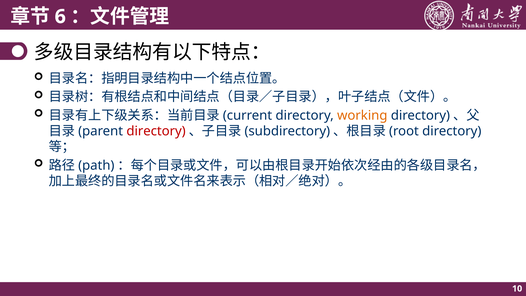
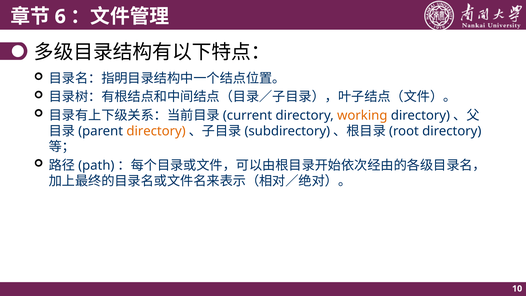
directory colour: red -> orange (156, 131)
